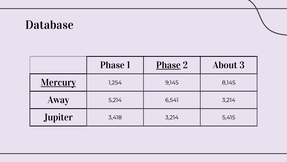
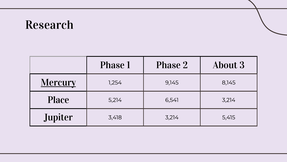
Database: Database -> Research (49, 25)
Phase underline: present -> none (168, 65)
Away: Away -> Place (58, 100)
